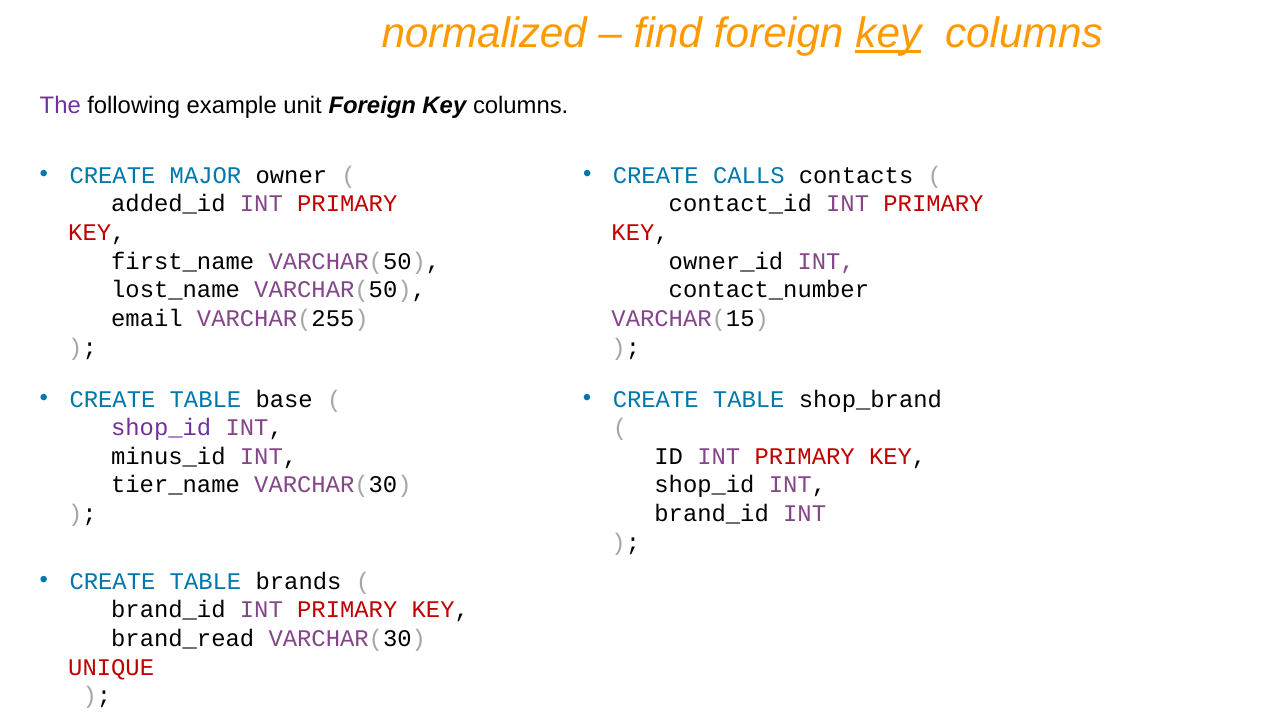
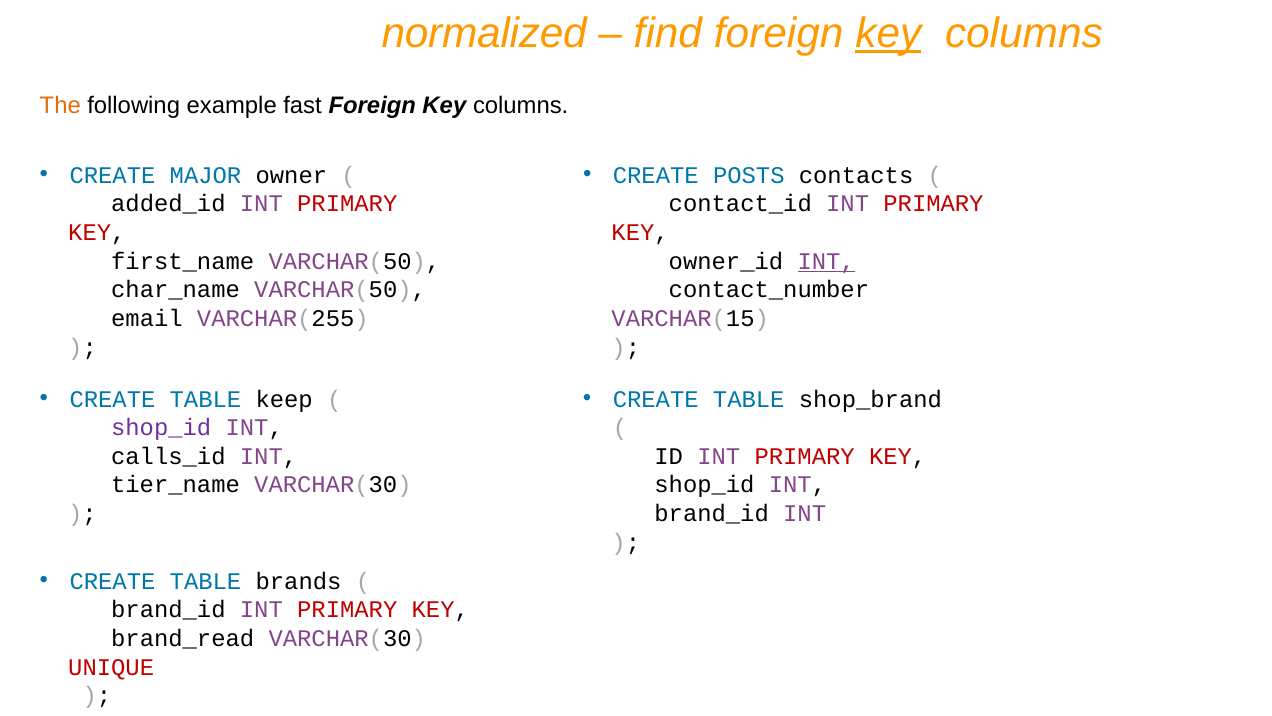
The colour: purple -> orange (60, 106)
unit: unit -> fast (303, 106)
CALLS: CALLS -> POSTS (749, 175)
INT underline: none -> present (826, 261)
lost_name: lost_name -> char_name (176, 290)
base: base -> keep (284, 399)
minus_id: minus_id -> calls_id (168, 456)
